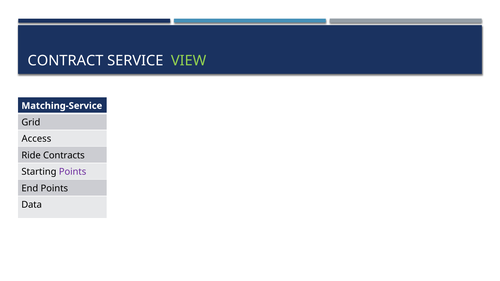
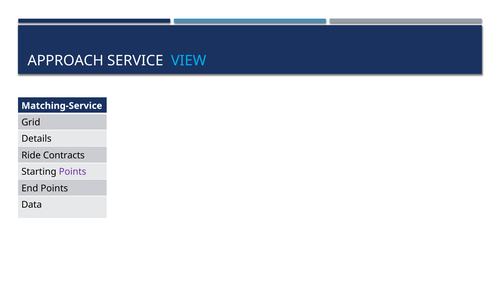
CONTRACT: CONTRACT -> APPROACH (66, 61)
VIEW colour: light green -> light blue (189, 61)
Access: Access -> Details (37, 139)
